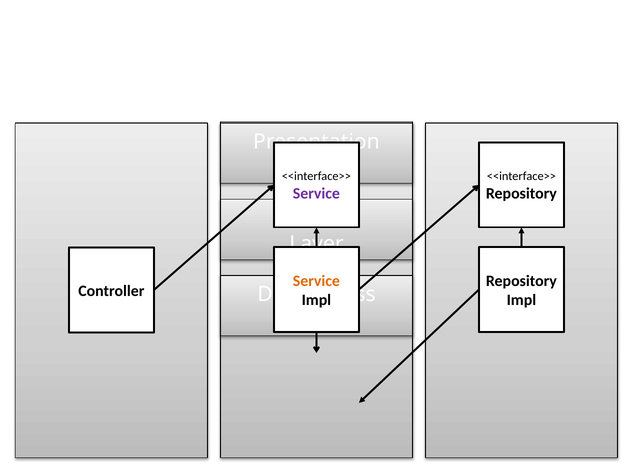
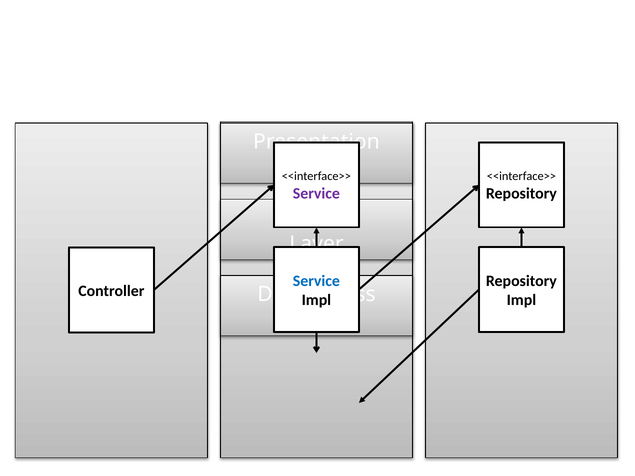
Service colour: orange -> blue (316, 281)
